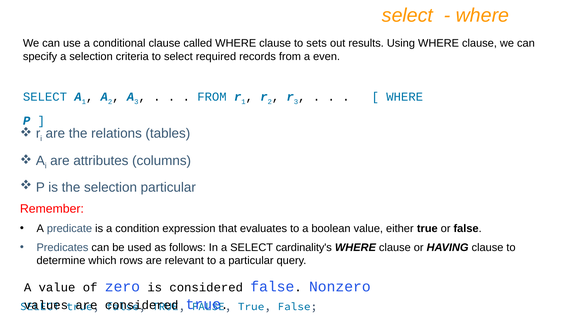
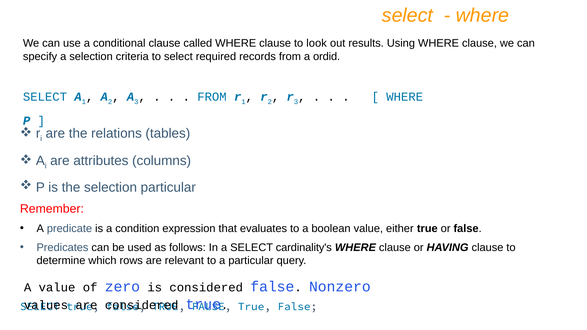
sets: sets -> look (317, 43)
even: even -> ordid (327, 57)
